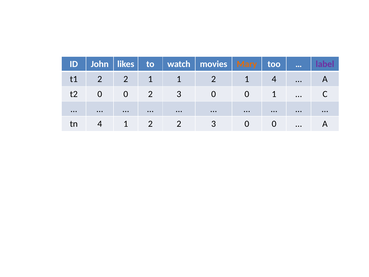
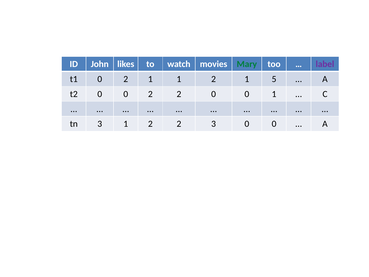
Mary colour: orange -> green (247, 64)
t1 2: 2 -> 0 (100, 79)
1 4: 4 -> 5 (274, 79)
0 2 3: 3 -> 2 (179, 94)
tn 4: 4 -> 3 (100, 124)
